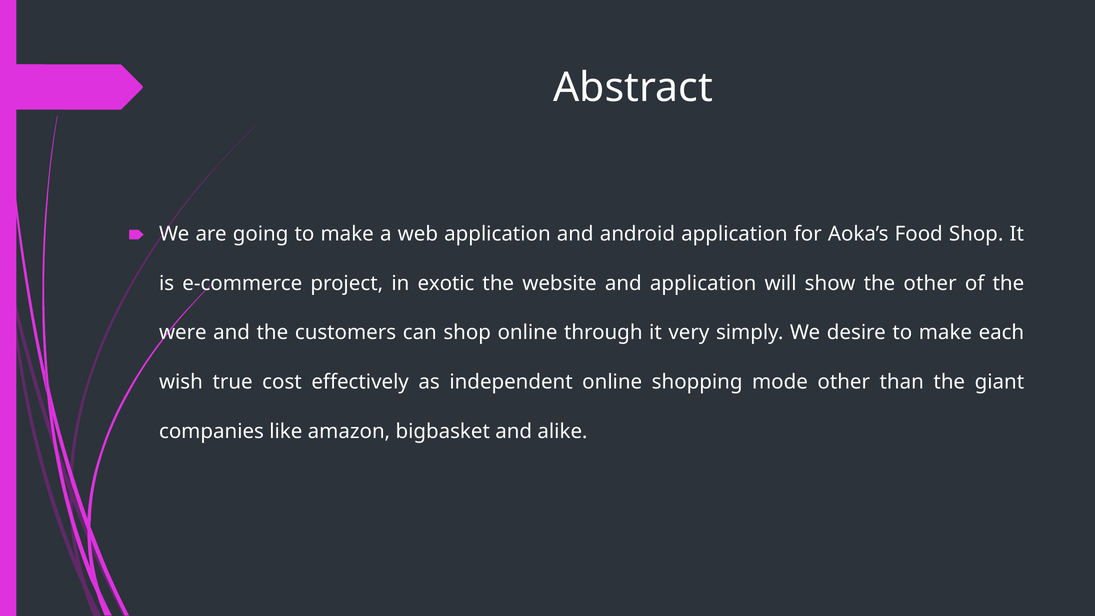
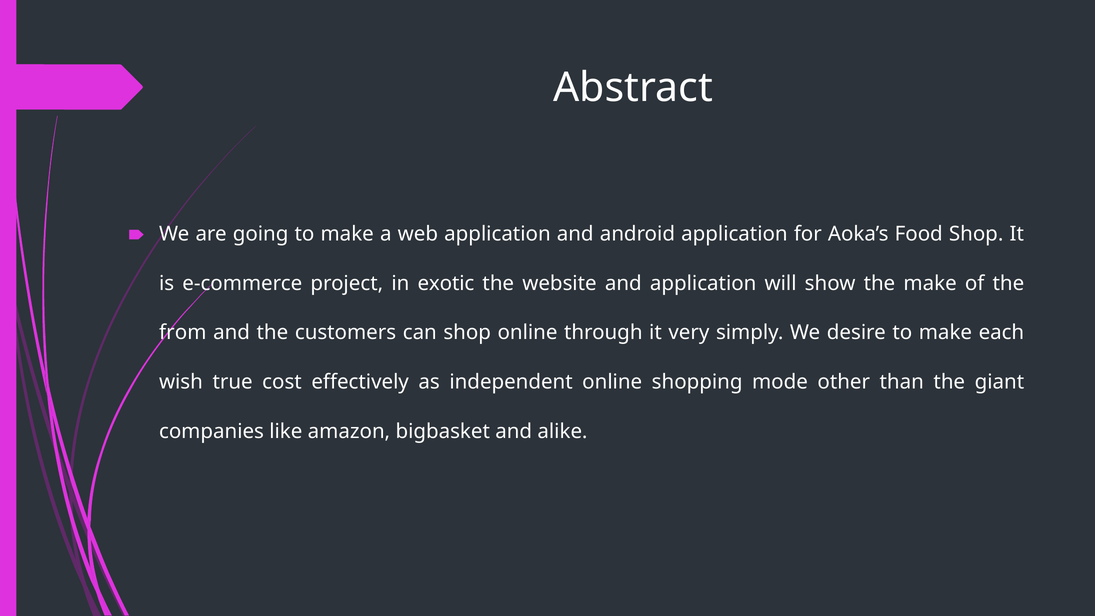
the other: other -> make (930, 283)
were: were -> from (183, 333)
